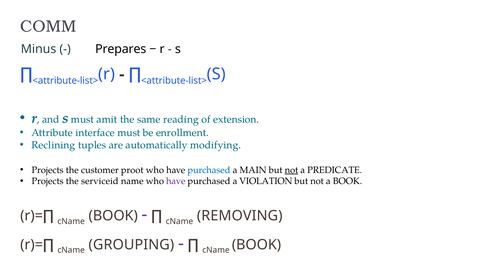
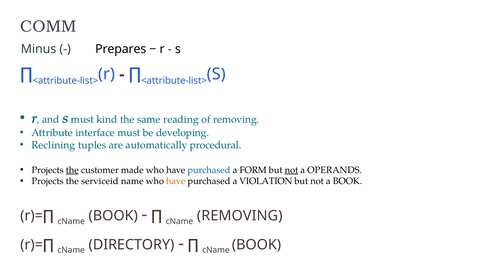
amit: amit -> kind (107, 119)
of extension: extension -> removing (236, 119)
enrollment: enrollment -> developing (183, 132)
modifying: modifying -> procedural (216, 145)
the underline: none -> present (72, 170)
proot: proot -> made (132, 170)
MAIN: MAIN -> FORM (253, 170)
PREDICATE: PREDICATE -> OPERANDS (335, 170)
have colour: purple -> orange (176, 181)
GROUPING: GROUPING -> DIRECTORY (131, 244)
